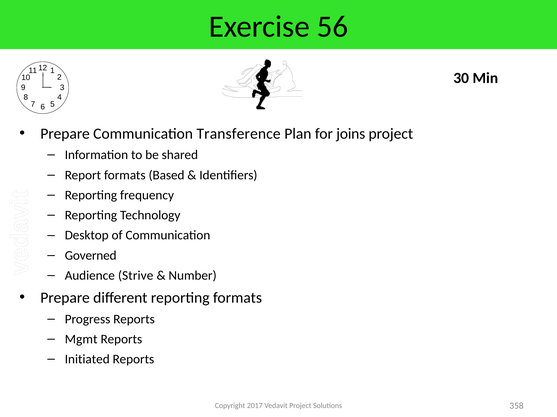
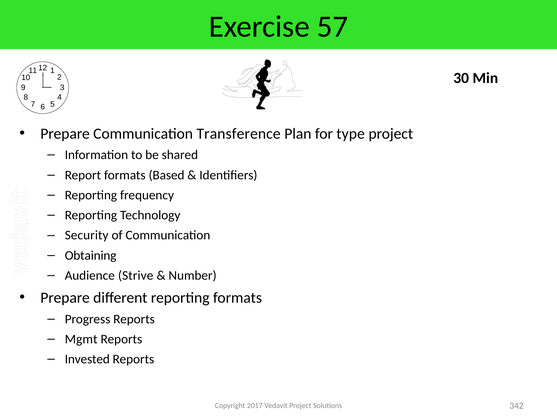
56: 56 -> 57 (332, 27)
joins: joins -> type (351, 134)
Desktop: Desktop -> Security (87, 236)
Governed: Governed -> Obtaining (91, 256)
Initiated: Initiated -> Invested (87, 360)
358: 358 -> 342 (517, 406)
